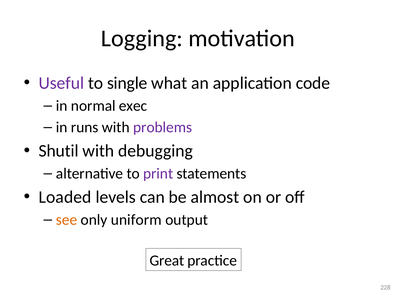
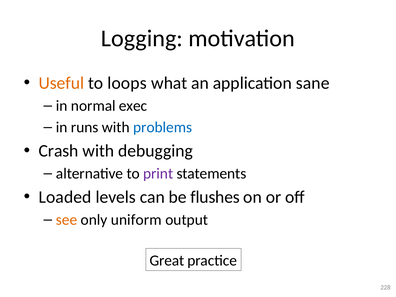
Useful colour: purple -> orange (61, 83)
single: single -> loops (127, 83)
code: code -> sane (313, 83)
problems colour: purple -> blue (163, 127)
Shutil: Shutil -> Crash (59, 151)
almost: almost -> flushes (215, 197)
